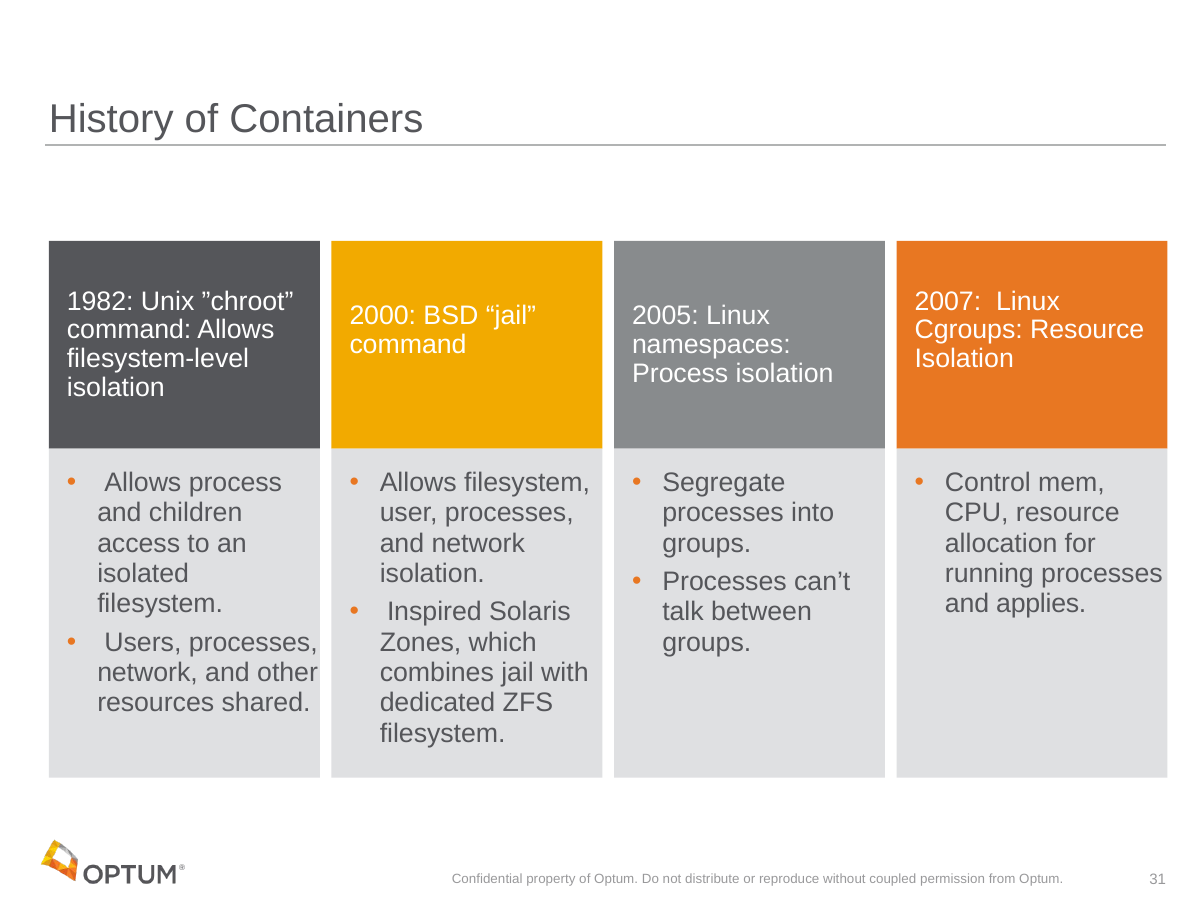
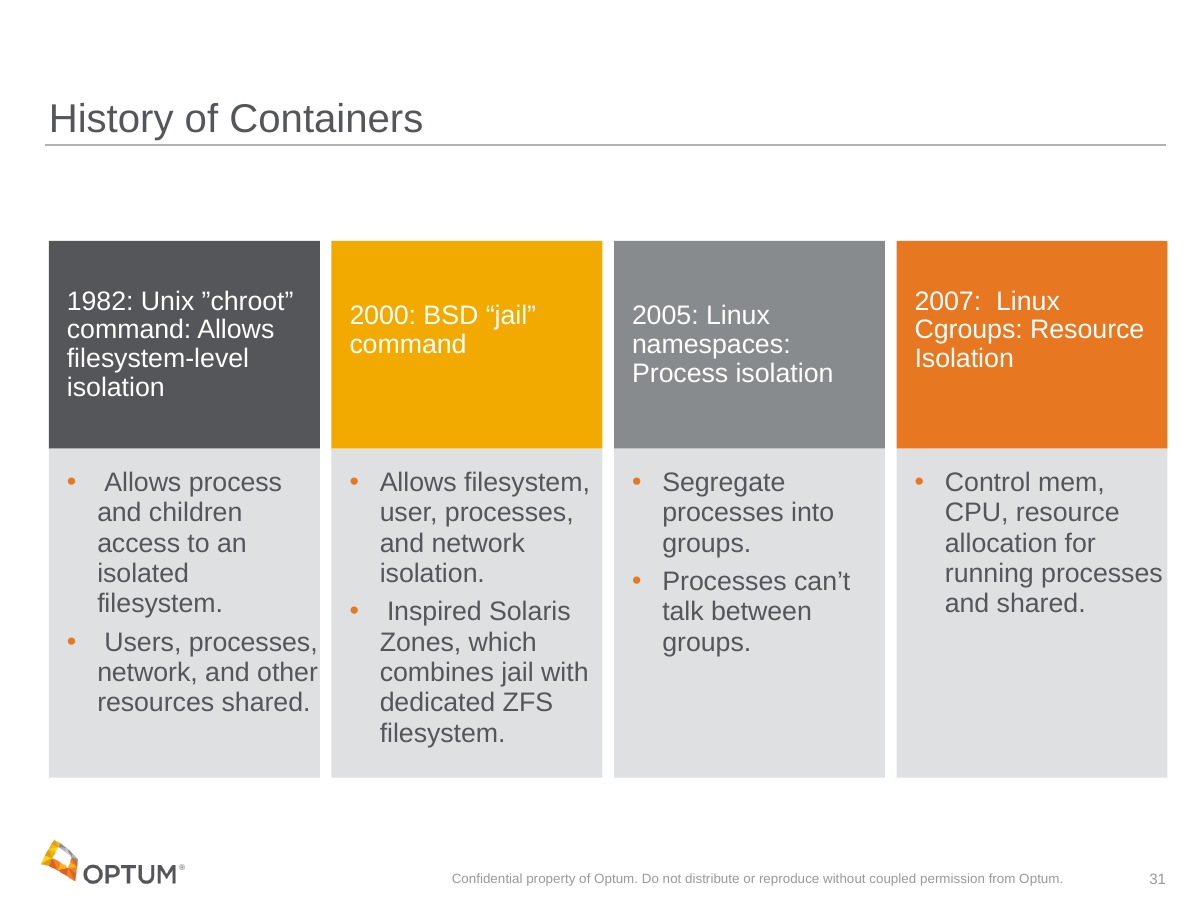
and applies: applies -> shared (1041, 604)
